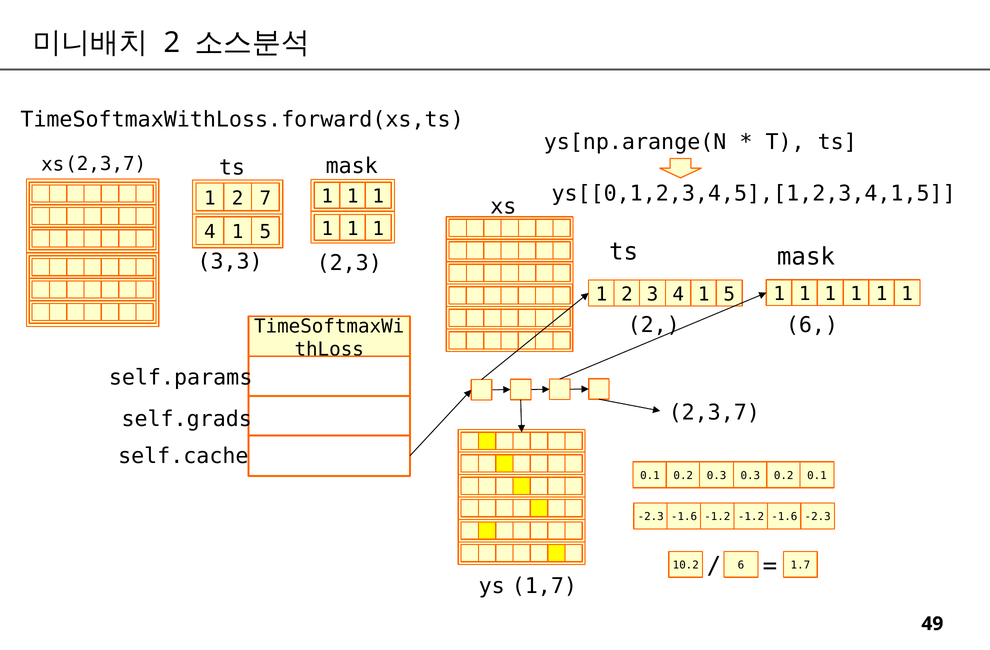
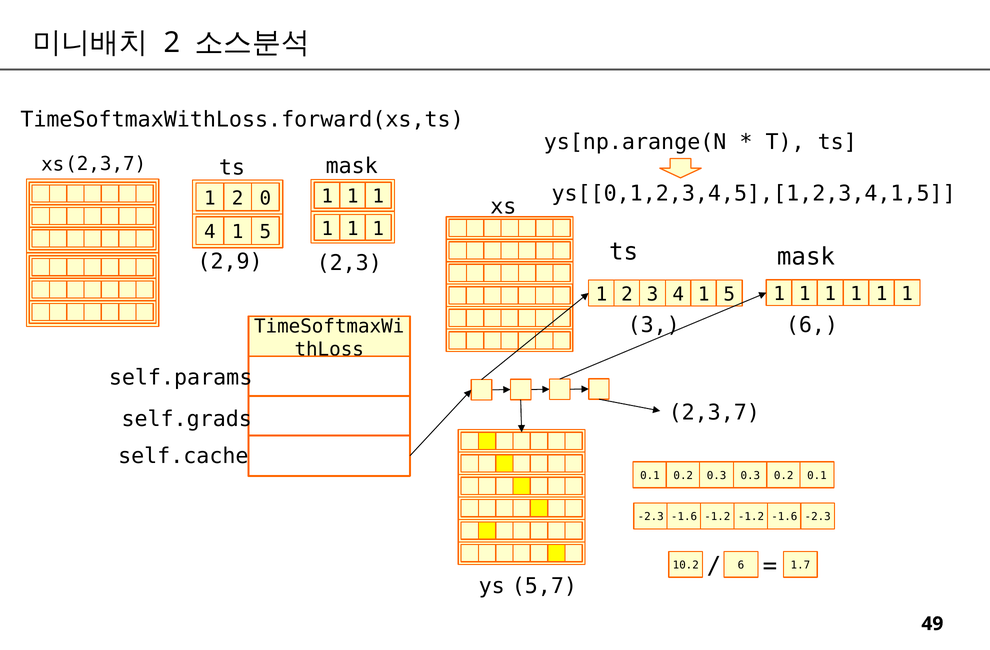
7: 7 -> 0 (265, 198)
3,3: 3,3 -> 2,9 (230, 262)
2: 2 -> 3 (654, 325)
1,7: 1,7 -> 5,7 (544, 586)
